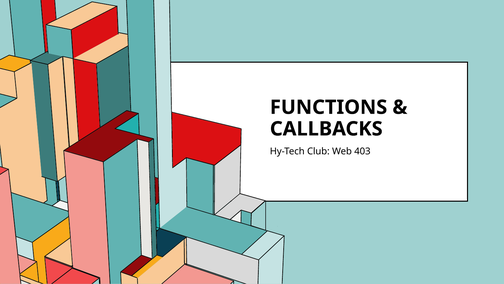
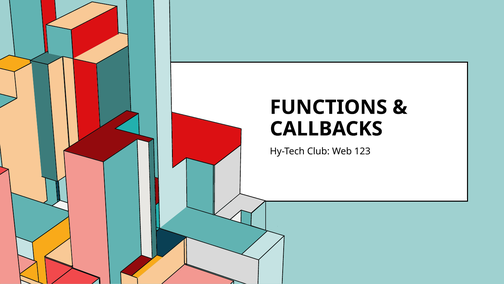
403: 403 -> 123 (362, 151)
